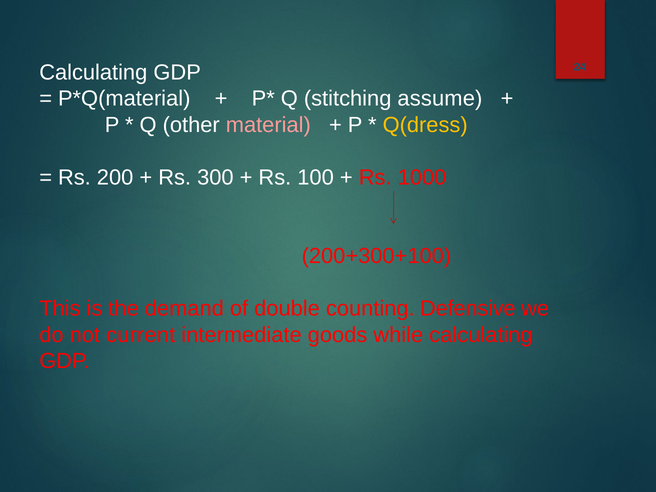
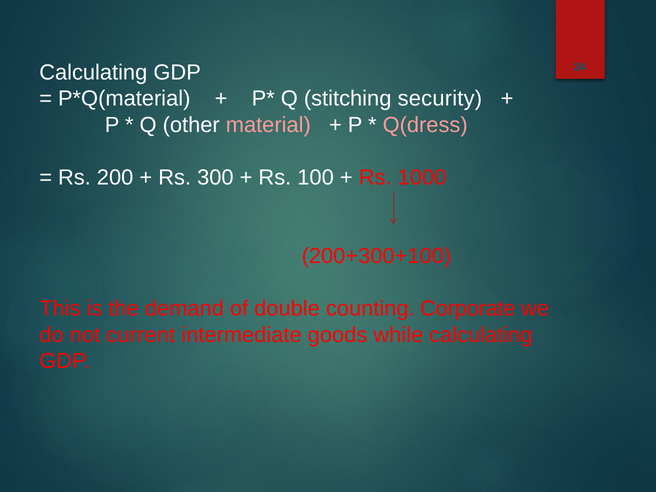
assume: assume -> security (440, 99)
Q(dress colour: yellow -> pink (425, 125)
Defensive: Defensive -> Corporate (468, 309)
